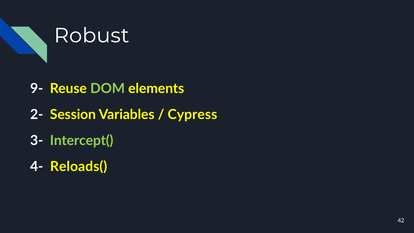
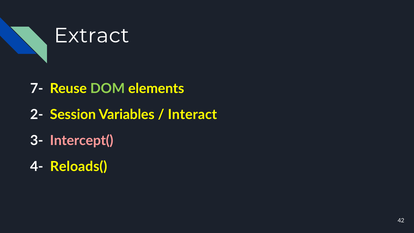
Robust: Robust -> Extract (92, 36)
9-: 9- -> 7- (37, 89)
Cypress: Cypress -> Interact (192, 115)
Intercept( colour: light green -> pink (82, 141)
